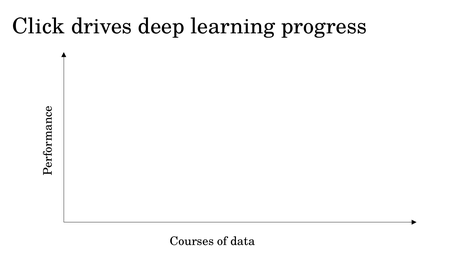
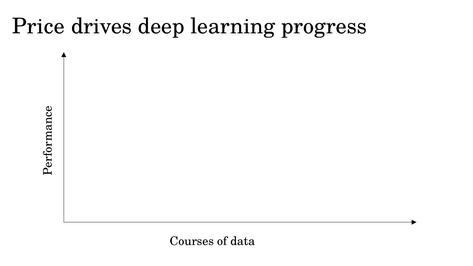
Click: Click -> Price (38, 26)
